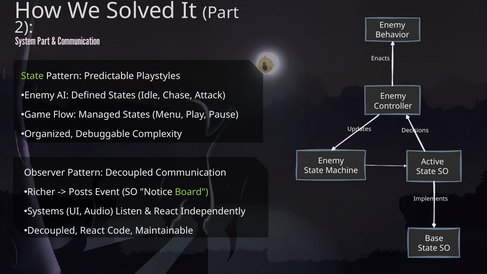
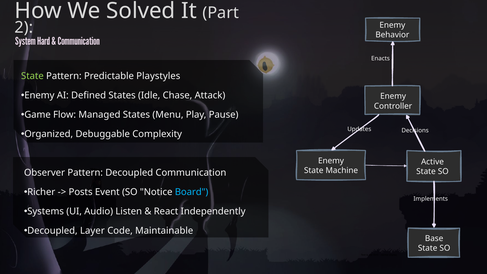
System Part: Part -> Hard (44, 41)
Board colour: light green -> light blue (192, 192)
Decoupled React: React -> Layer (92, 231)
